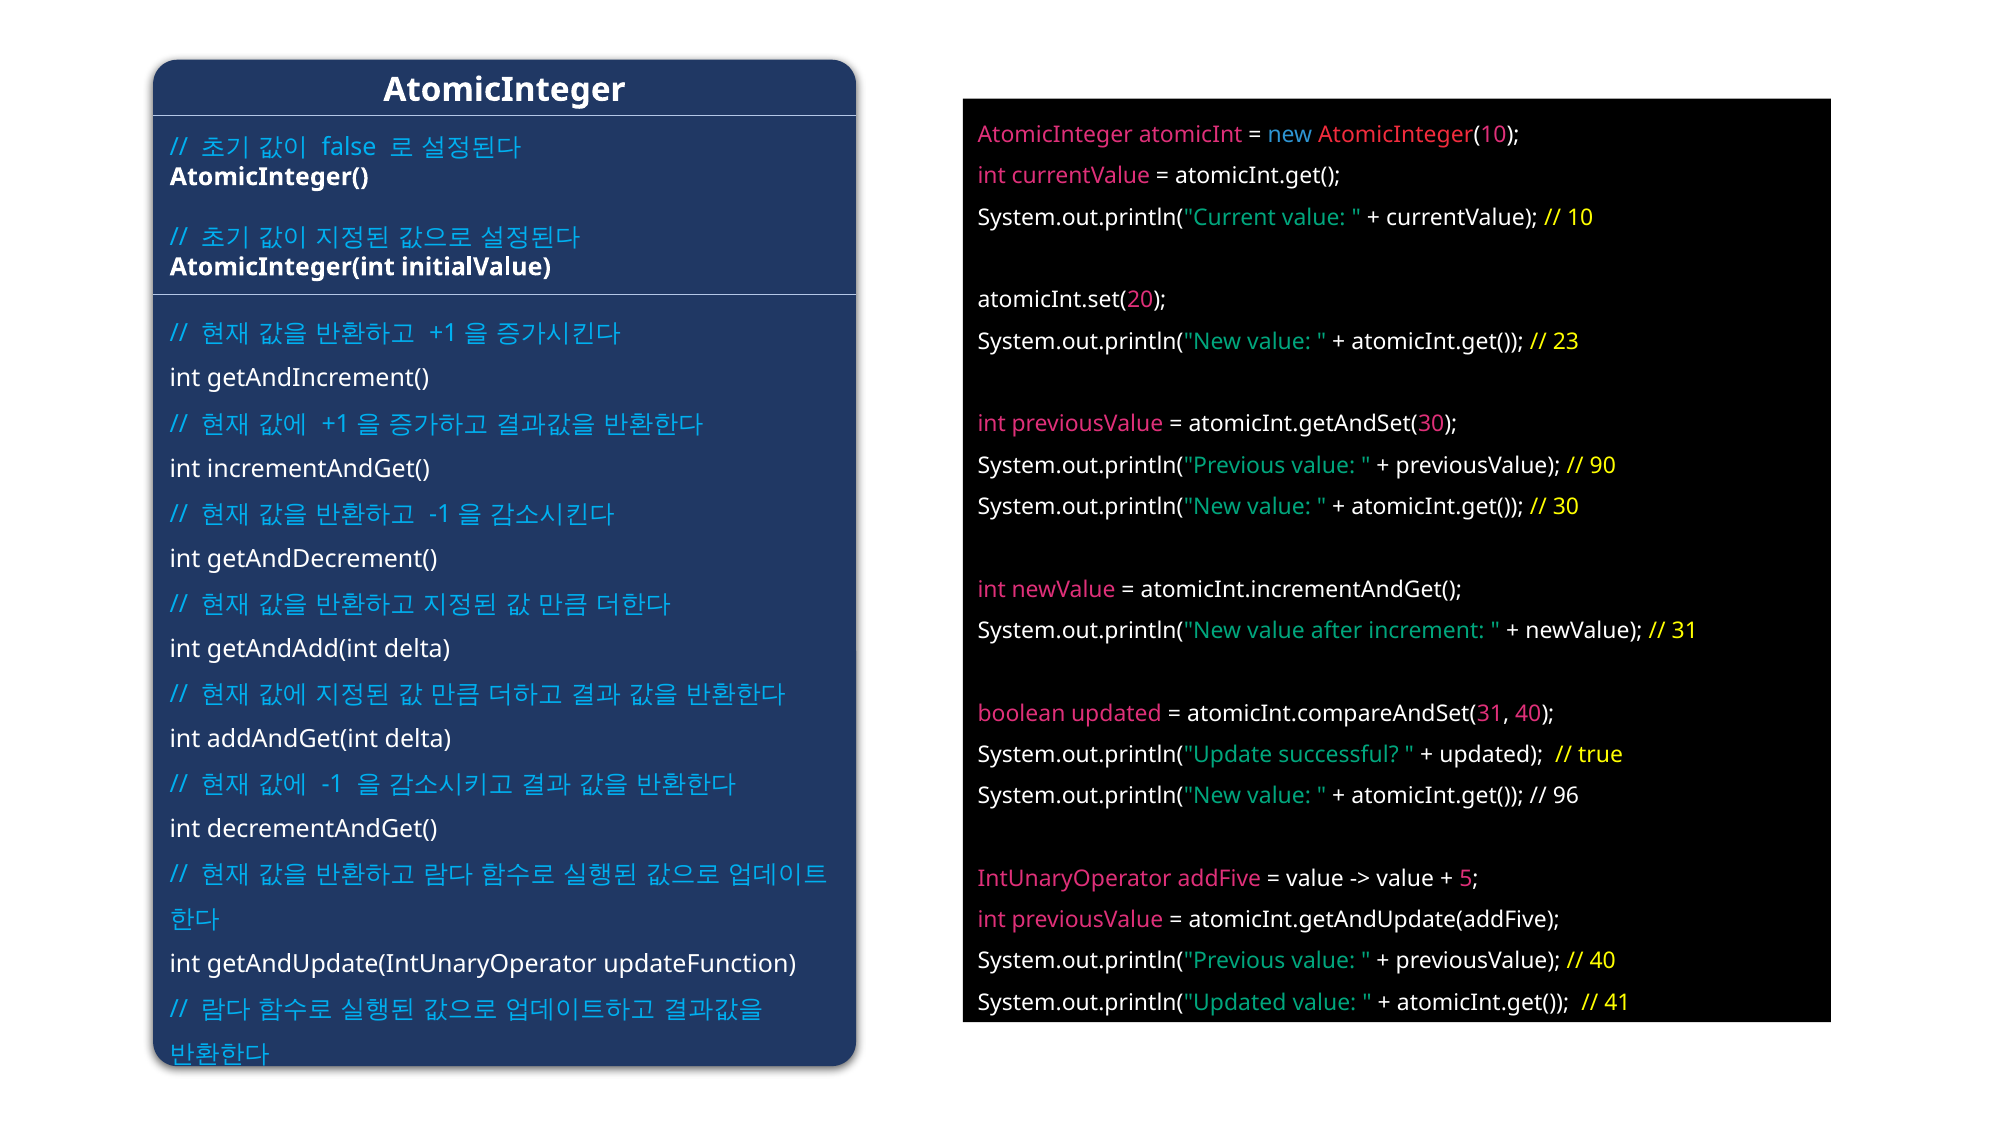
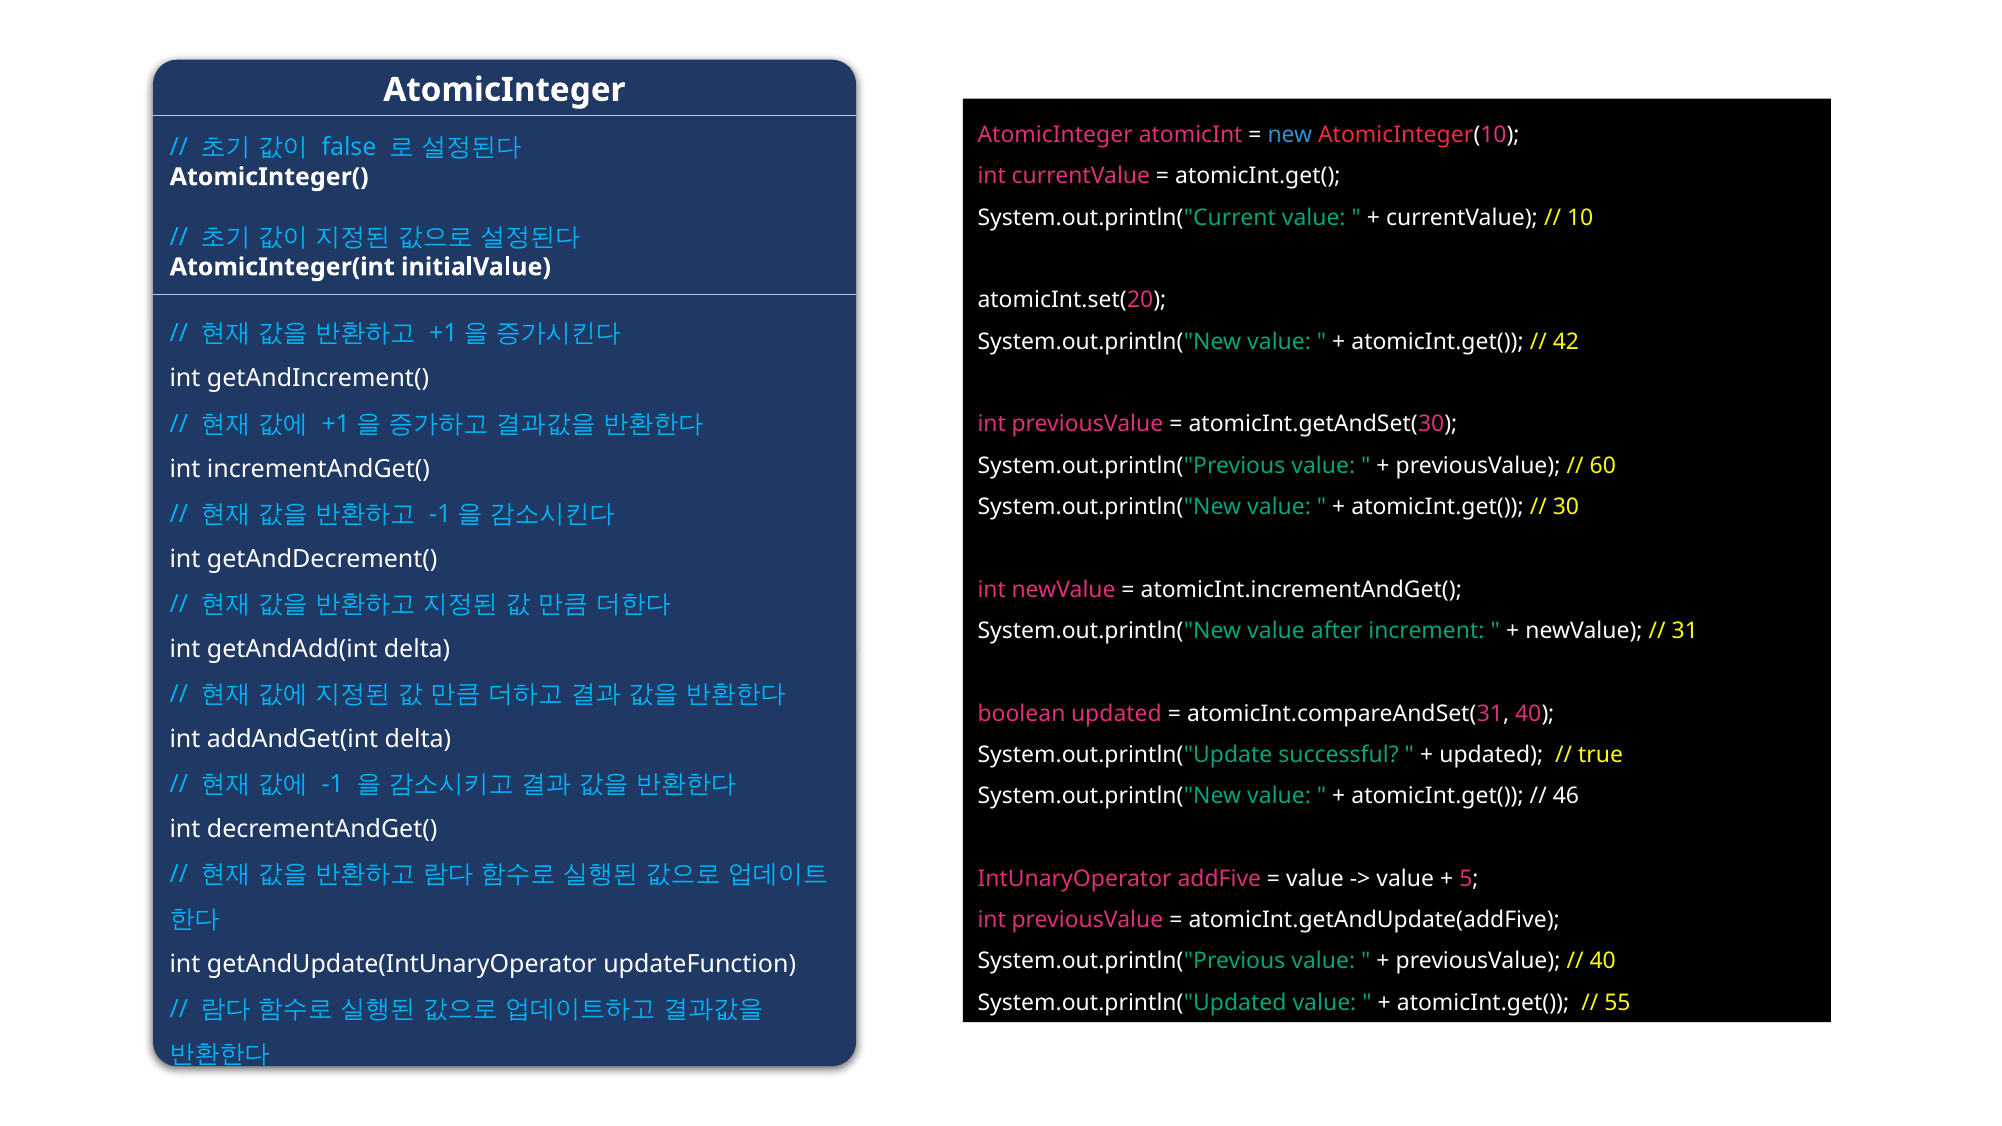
23: 23 -> 42 (1566, 342)
90: 90 -> 60 (1603, 466)
96: 96 -> 46 (1566, 796)
41: 41 -> 55 (1617, 1003)
